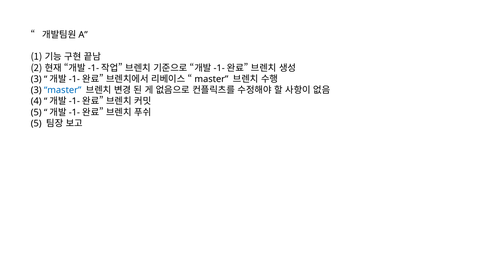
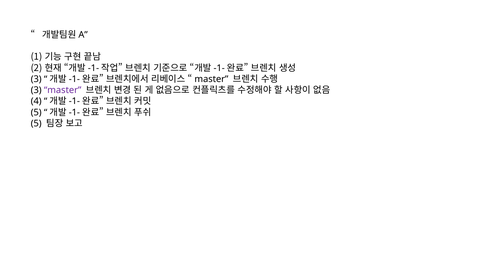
master colour: blue -> purple (63, 90)
